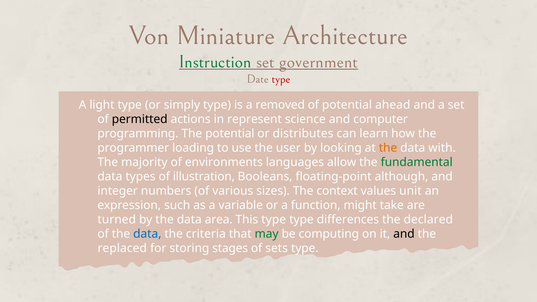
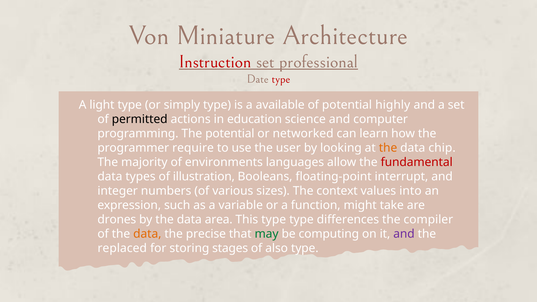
Instruction colour: green -> red (215, 61)
government: government -> professional (319, 61)
removed: removed -> available (280, 105)
ahead: ahead -> highly (393, 105)
represent: represent -> education (255, 119)
distributes: distributes -> networked (303, 134)
loading: loading -> require (193, 148)
with: with -> chip (442, 148)
fundamental colour: green -> red (417, 162)
although: although -> interrupt (401, 177)
unit: unit -> into (410, 191)
turned: turned -> drones (117, 220)
declared: declared -> compiler (428, 220)
data colour: blue -> orange (147, 234)
criteria: criteria -> precise (206, 234)
and colour: black -> purple (404, 234)
sets: sets -> also (277, 248)
